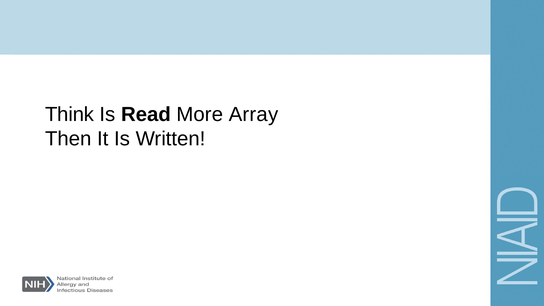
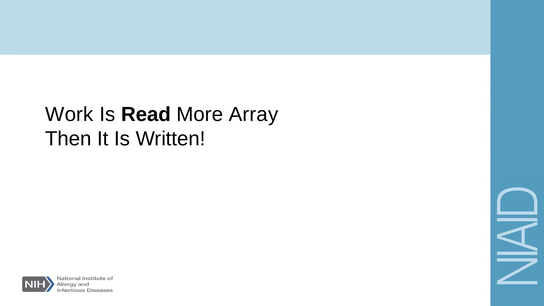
Think: Think -> Work (69, 114)
